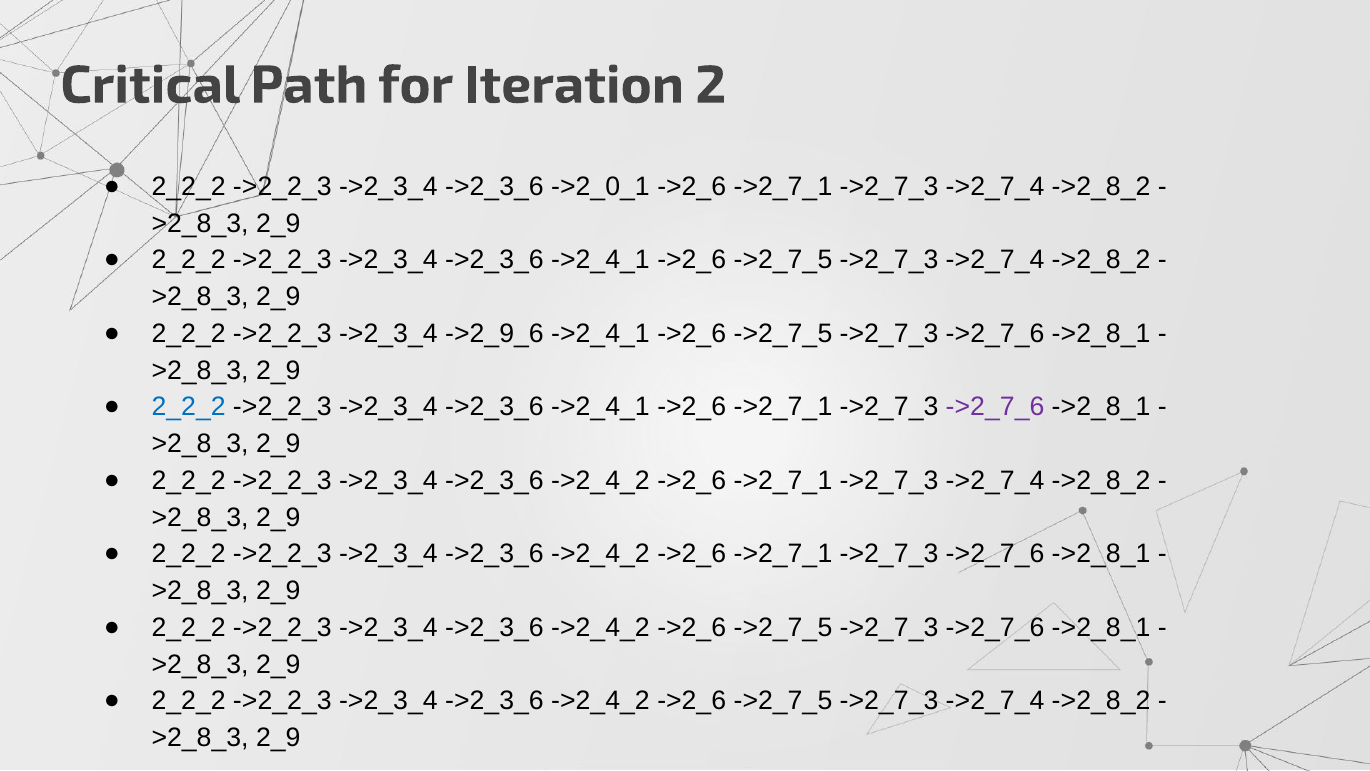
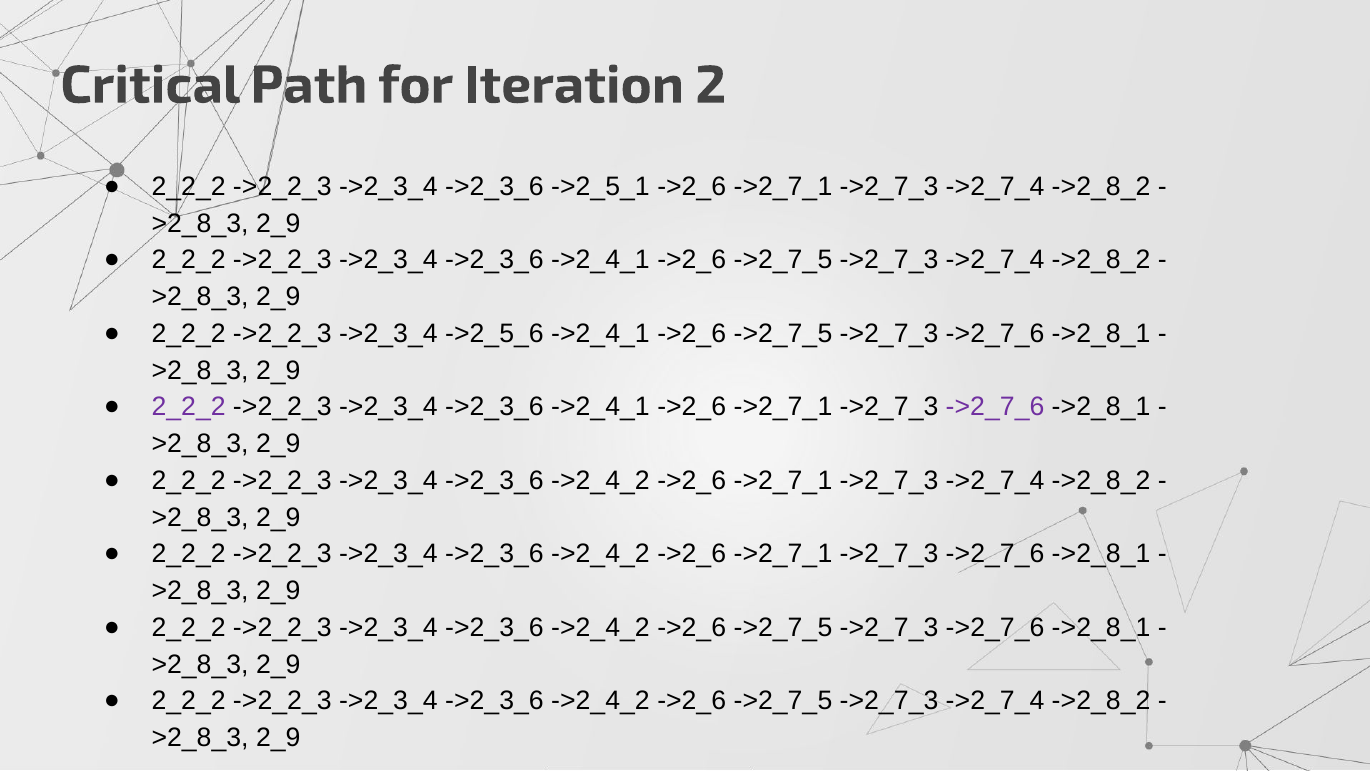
->2_0_1: ->2_0_1 -> ->2_5_1 (600, 187)
->2_9_6: ->2_9_6 -> ->2_5_6 (494, 334)
2_2_2 colour: blue -> purple (189, 407)
